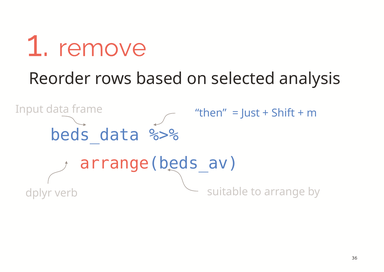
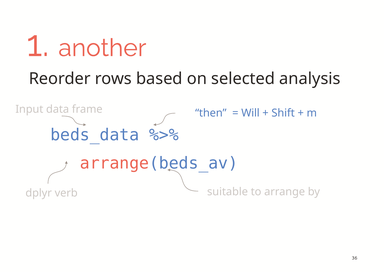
remove: remove -> another (102, 48)
Just: Just -> Will (250, 113)
